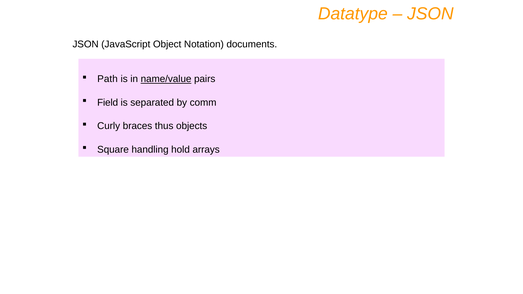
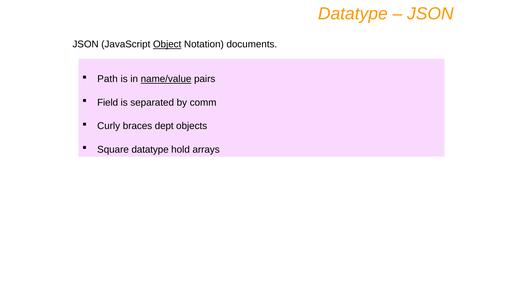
Object underline: none -> present (167, 44)
thus: thus -> dept (164, 126)
Square handling: handling -> datatype (150, 150)
